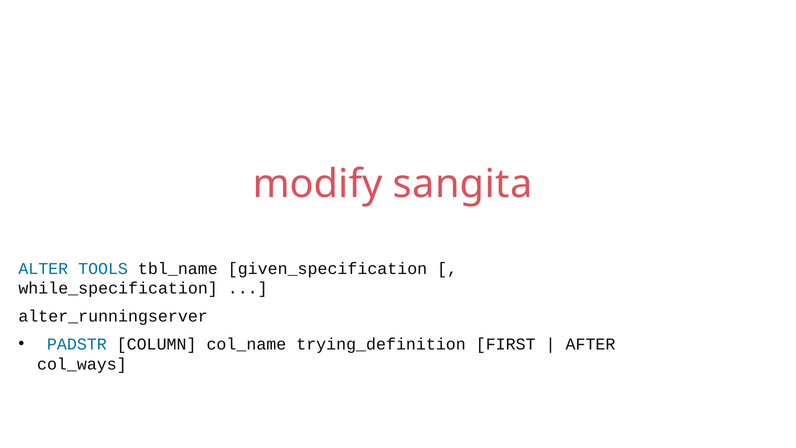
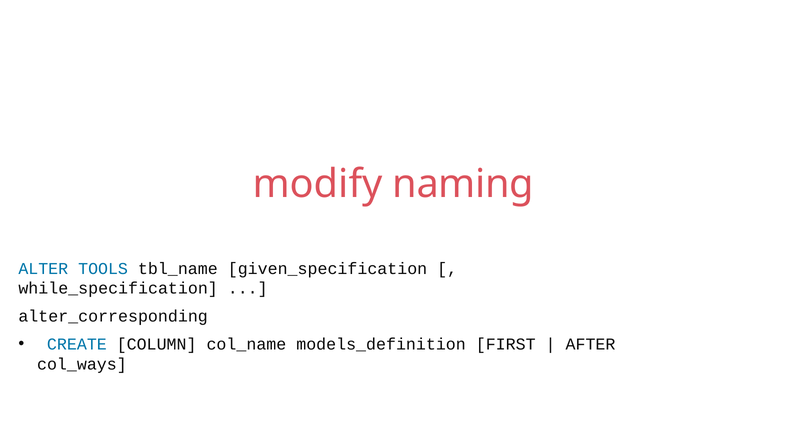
sangita: sangita -> naming (463, 184)
alter_runningserver: alter_runningserver -> alter_corresponding (113, 316)
PADSTR: PADSTR -> CREATE (77, 344)
trying_definition: trying_definition -> models_definition (381, 344)
